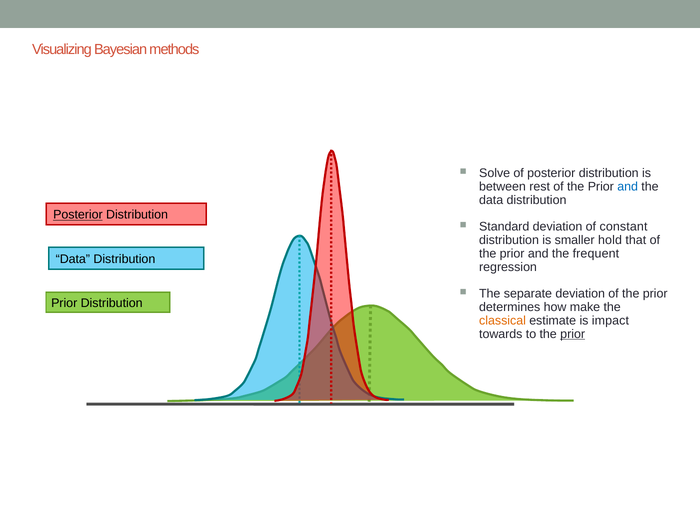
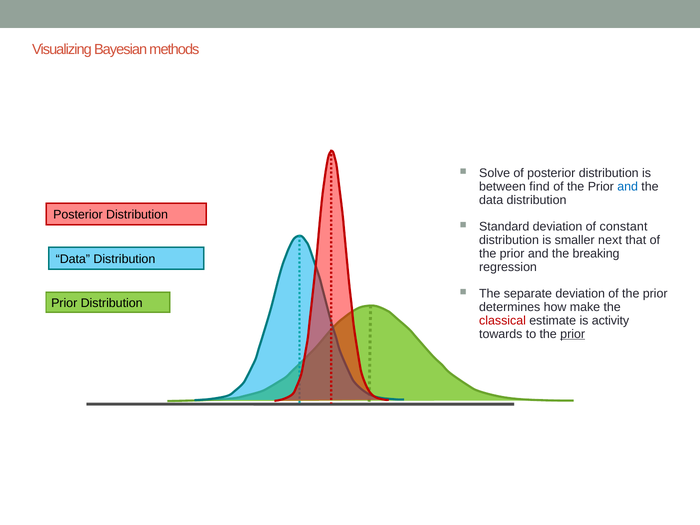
rest: rest -> find (540, 187)
Posterior underline: present -> none (78, 215)
hold: hold -> next (610, 240)
frequent: frequent -> breaking (596, 254)
classical colour: orange -> red (503, 321)
impact: impact -> activity (611, 321)
